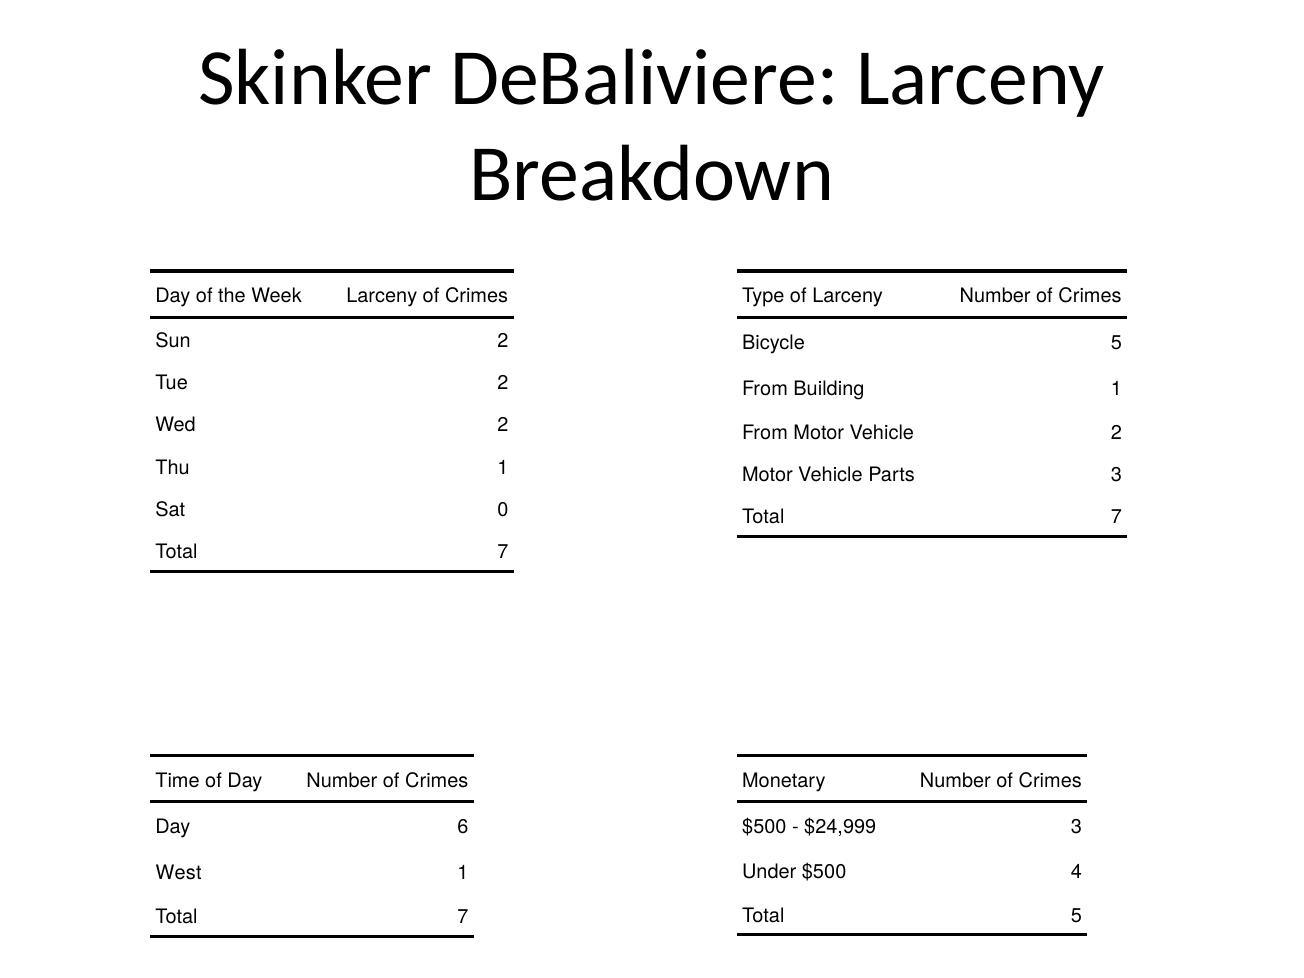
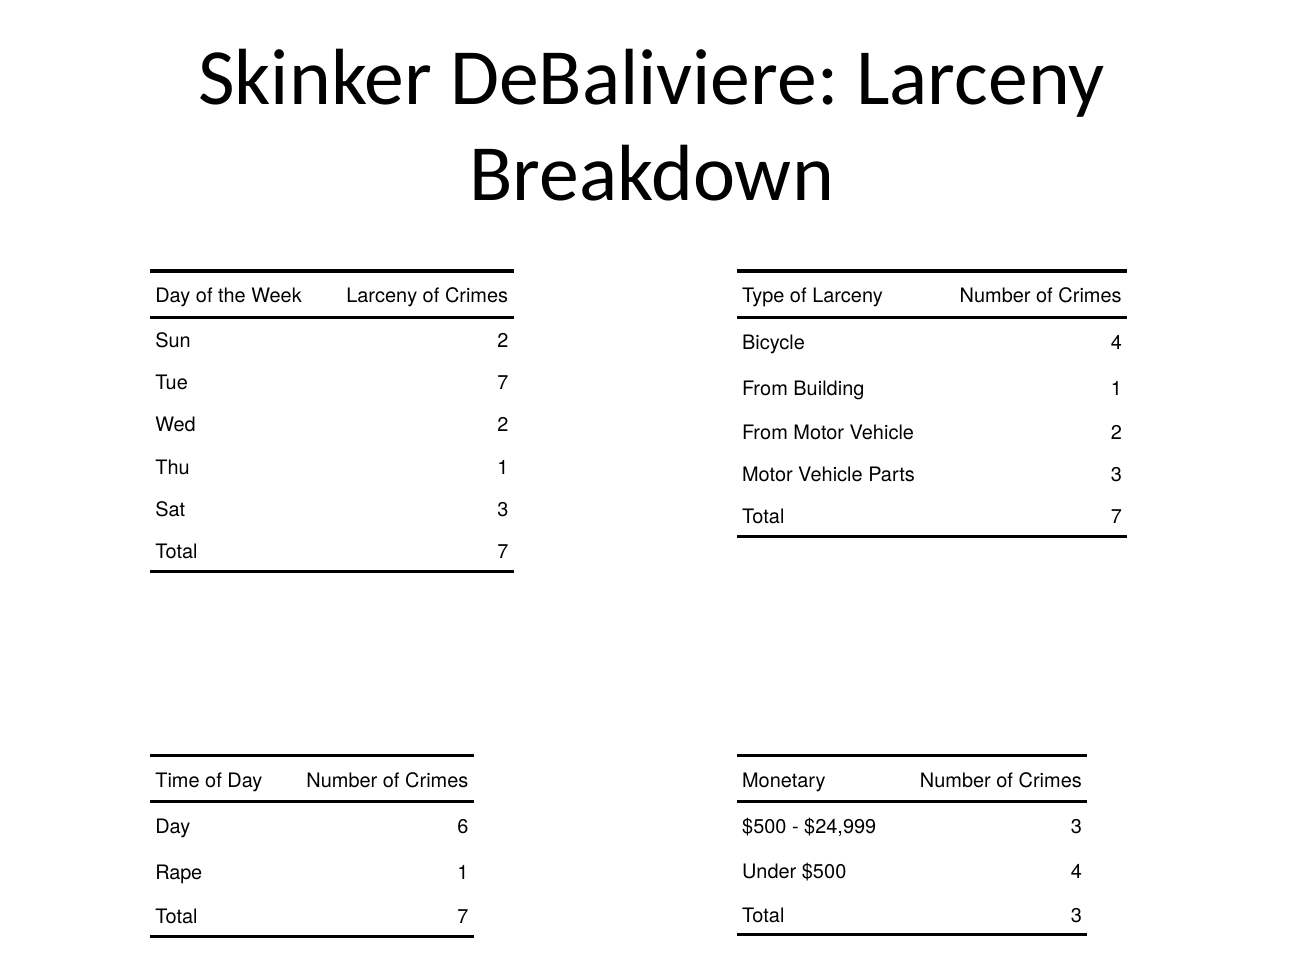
Bicycle 5: 5 -> 4 (1116, 342)
Tue 2: 2 -> 7 (503, 383)
Sat 0: 0 -> 3 (503, 510)
West: West -> Rape (179, 873)
Total 5: 5 -> 3 (1077, 916)
